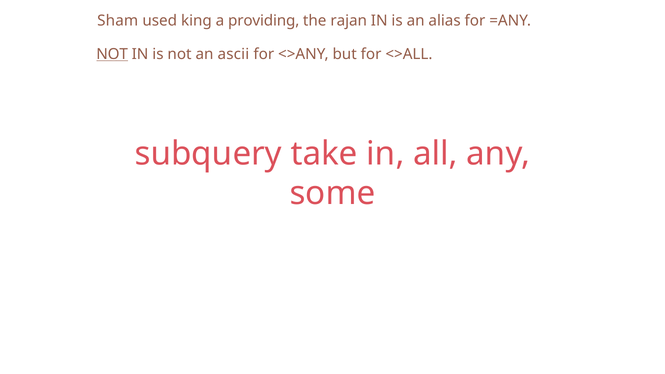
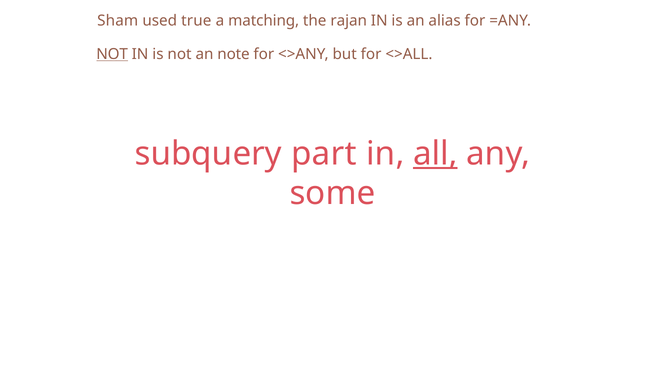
king: king -> true (196, 21)
providing: providing -> matching (264, 21)
ascii: ascii -> note (234, 54)
take: take -> part (324, 154)
all underline: none -> present (435, 154)
